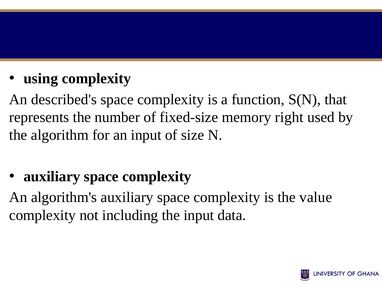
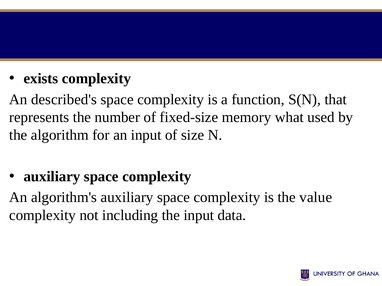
using: using -> exists (41, 79)
right: right -> what (289, 117)
